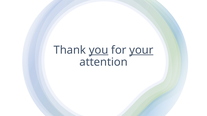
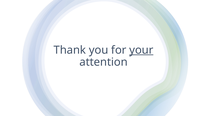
you underline: present -> none (99, 50)
